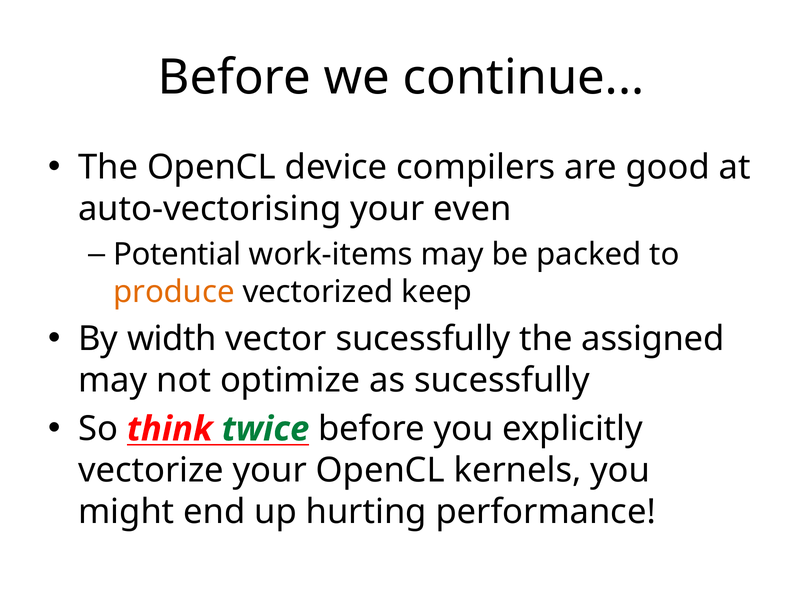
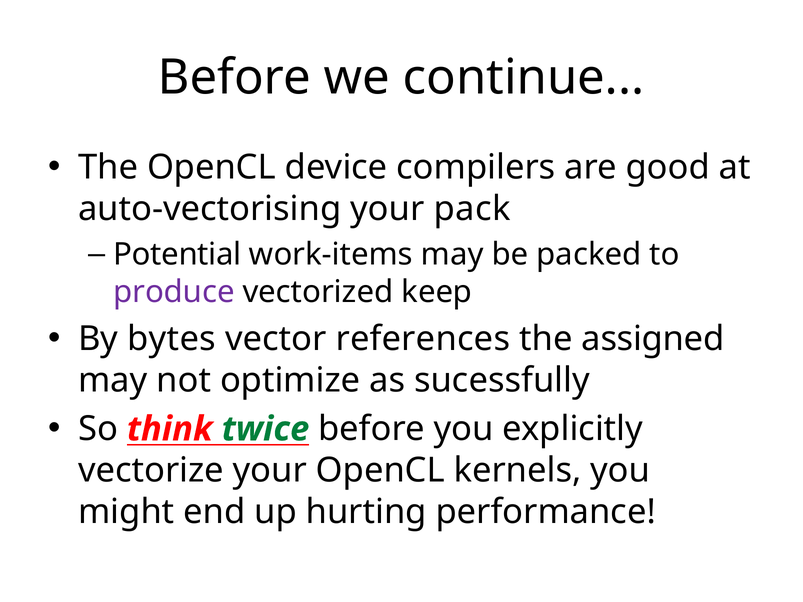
even: even -> pack (472, 209)
produce colour: orange -> purple (174, 292)
width: width -> bytes (172, 339)
vector sucessfully: sucessfully -> references (423, 339)
